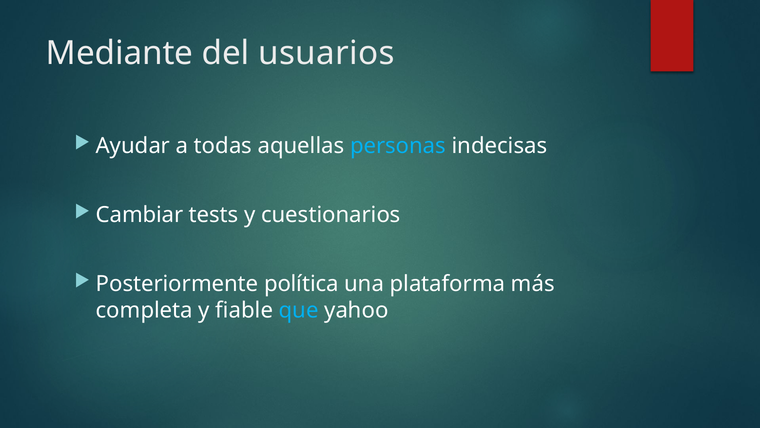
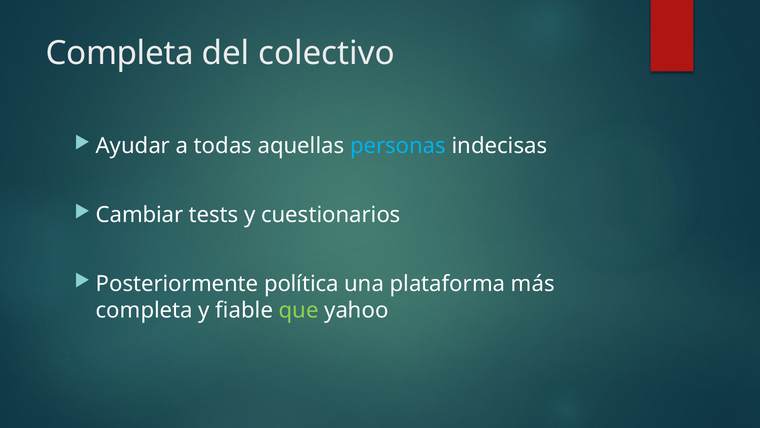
Mediante: Mediante -> Completa (120, 53)
usuarios: usuarios -> colectivo (327, 53)
que colour: light blue -> light green (299, 310)
